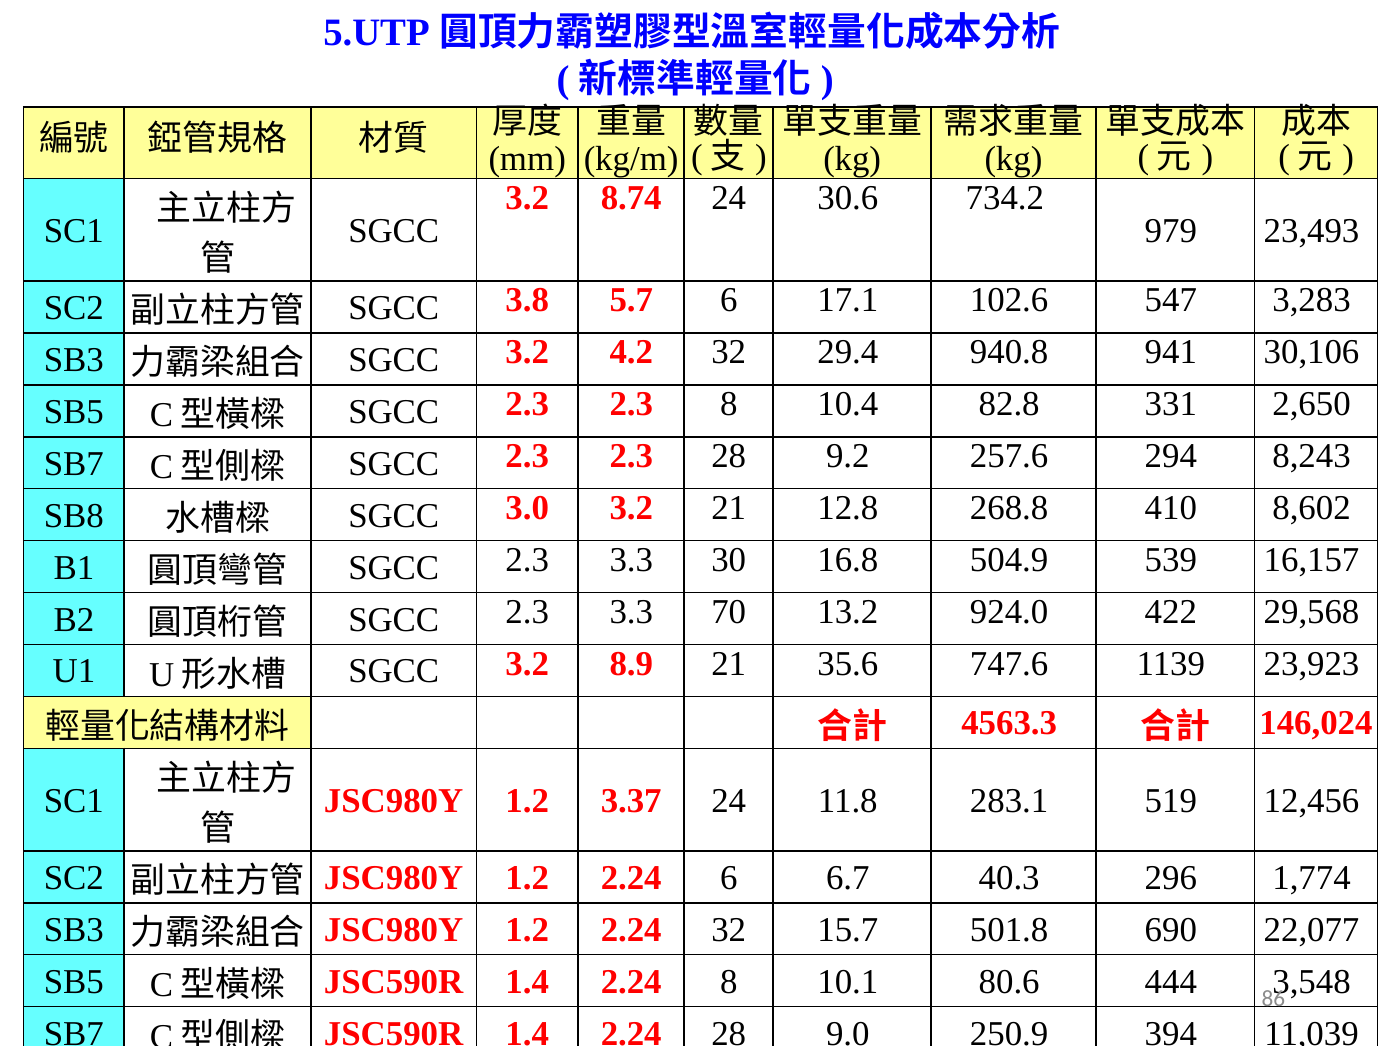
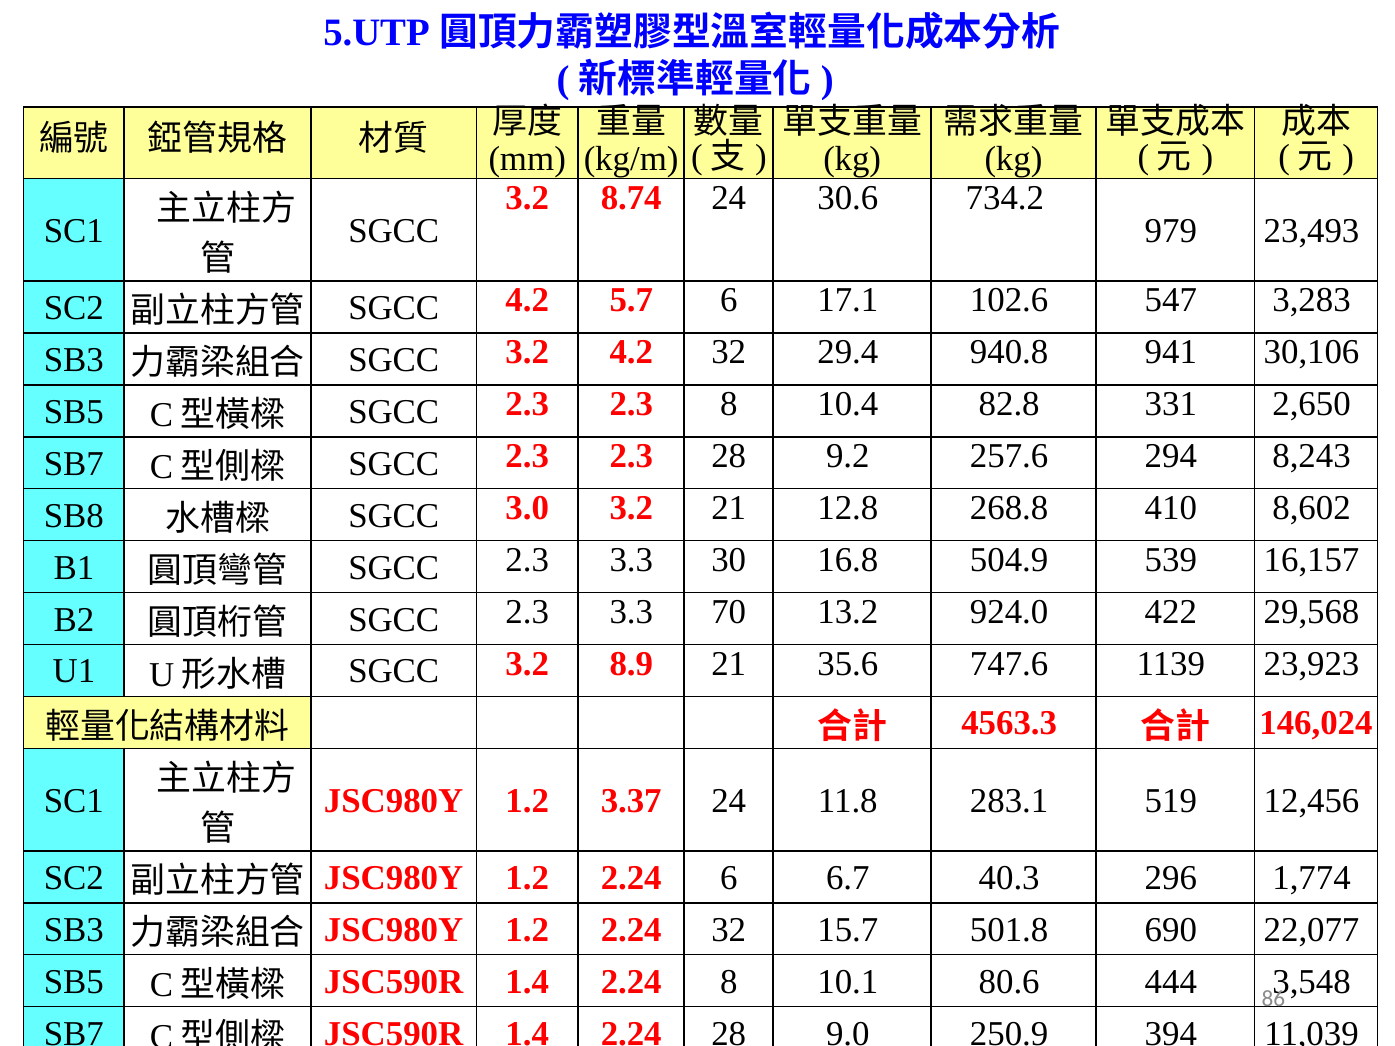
SGCC 3.8: 3.8 -> 4.2 (527, 301)
